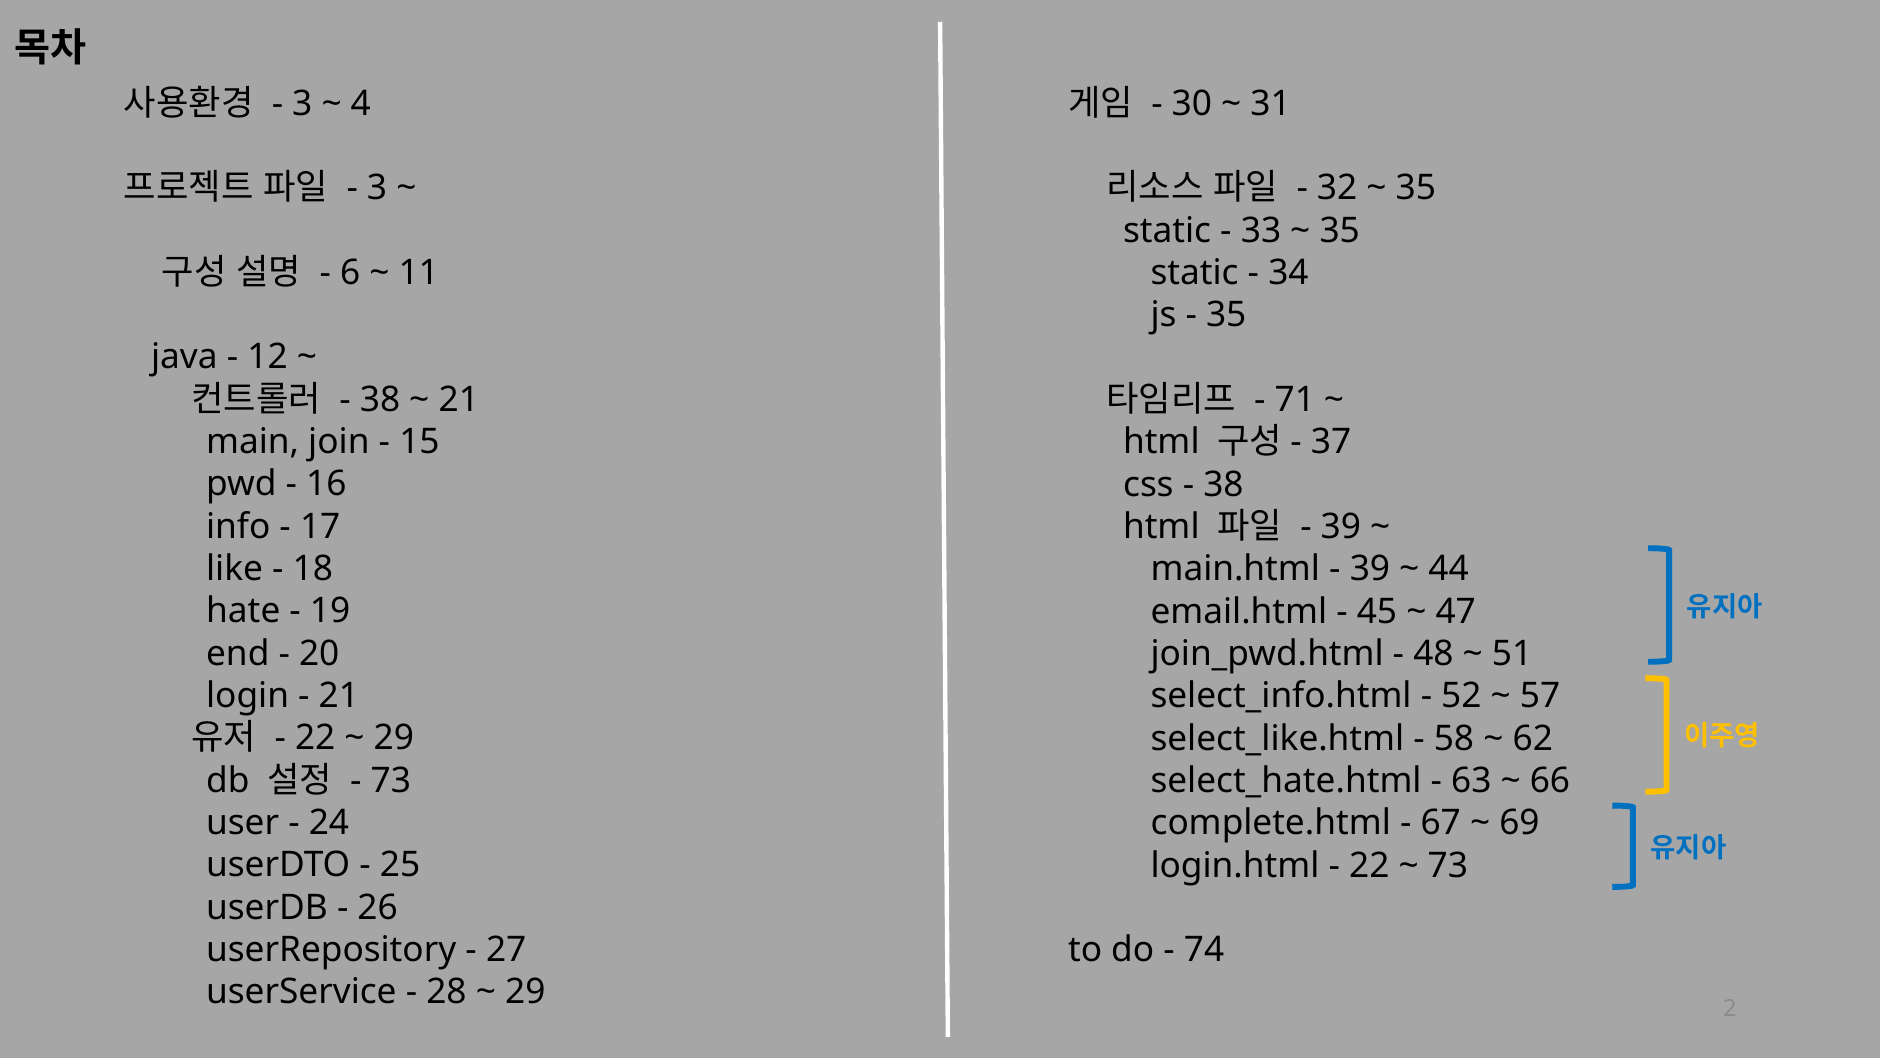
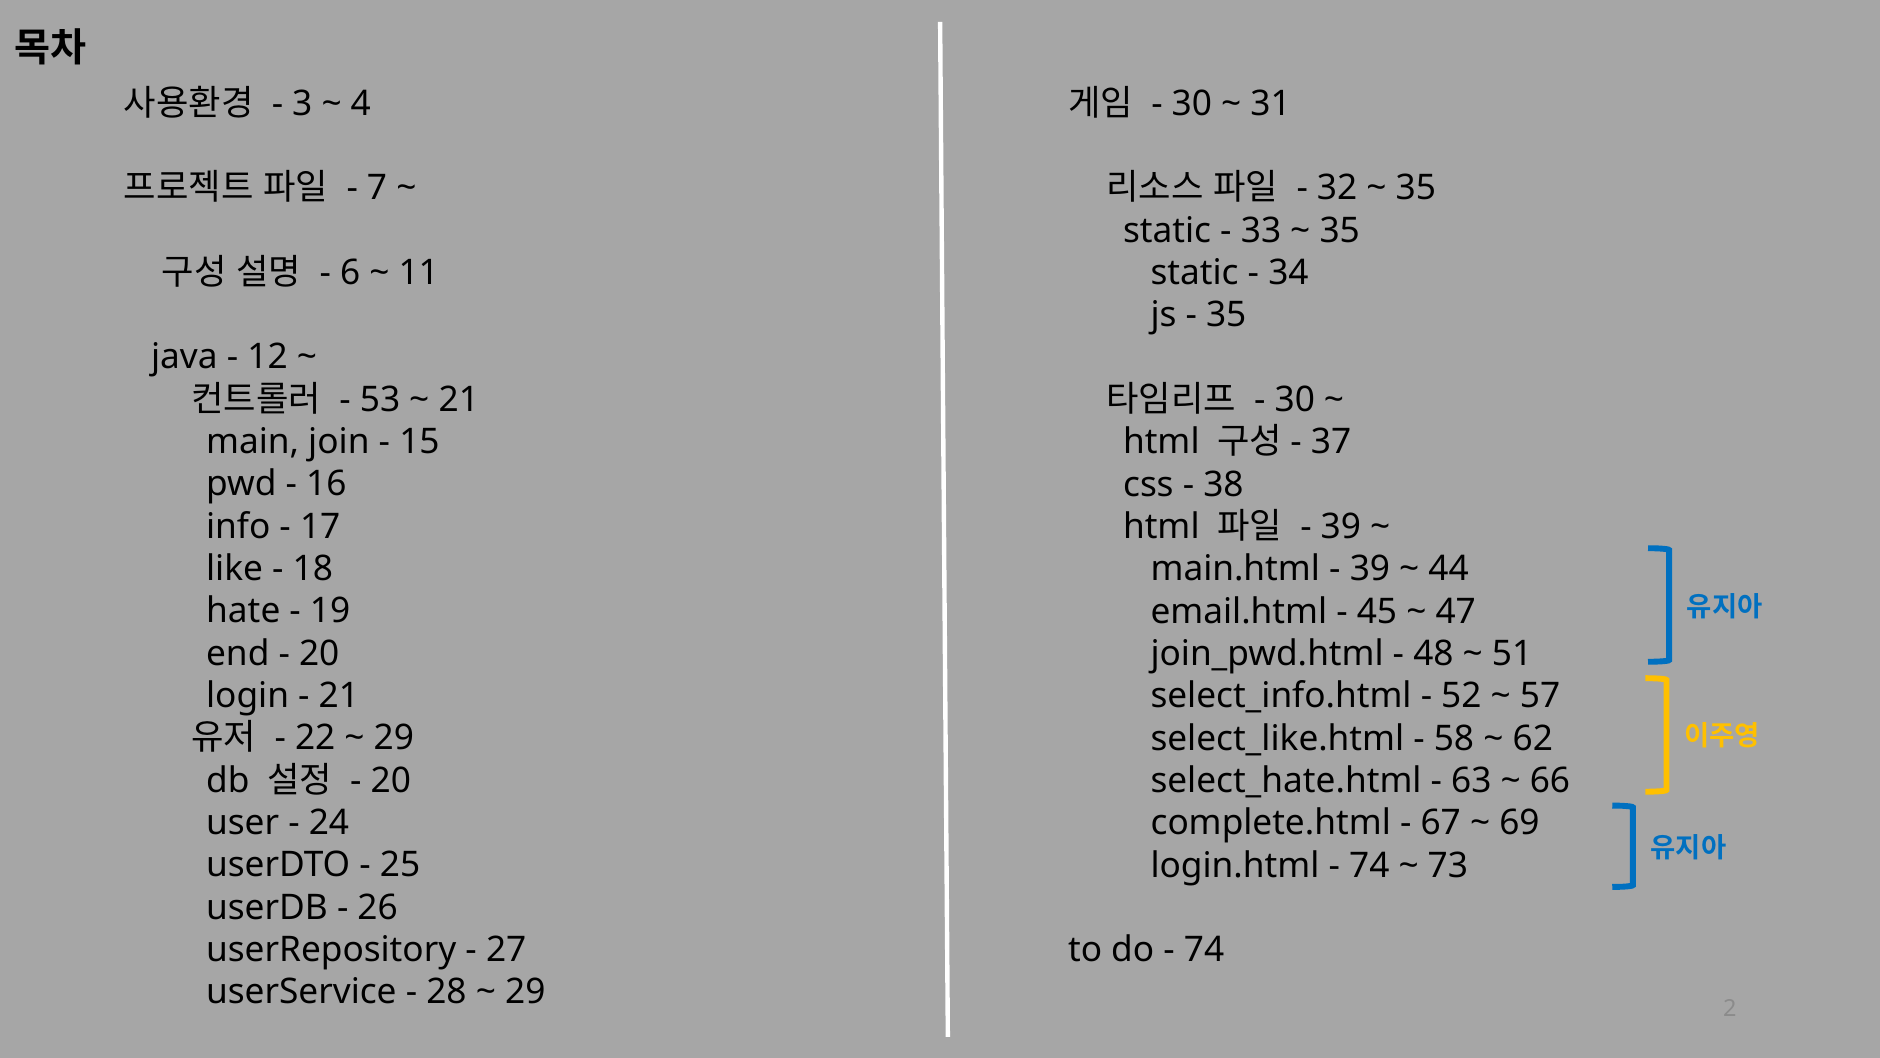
3: 3 -> 7 (377, 188)
38: 38 -> 53 (380, 399)
71: 71 -> 30 (1295, 400)
73: 73 -> 20 (391, 780)
22: 22 -> 74 (1369, 865)
